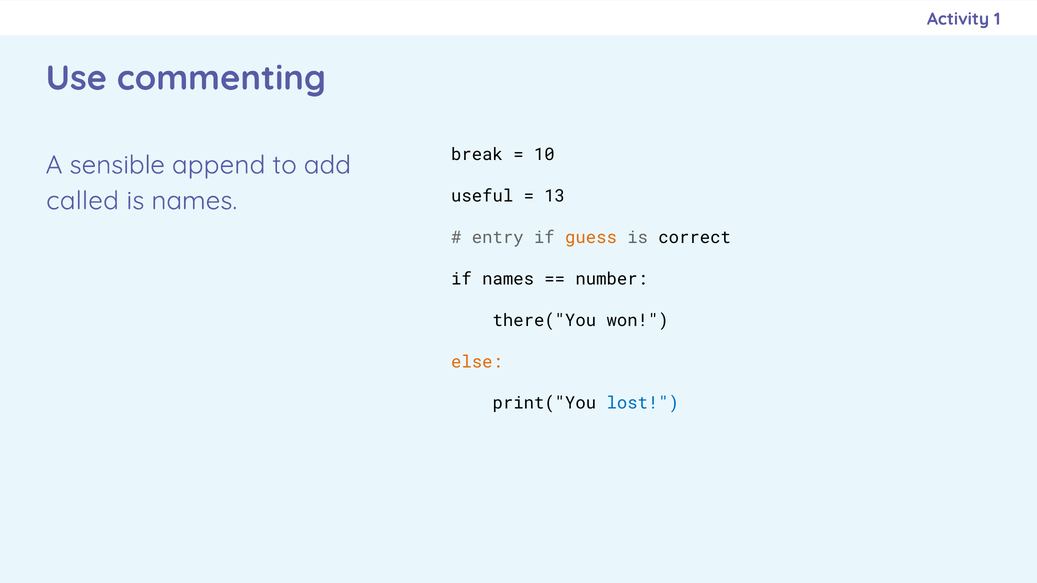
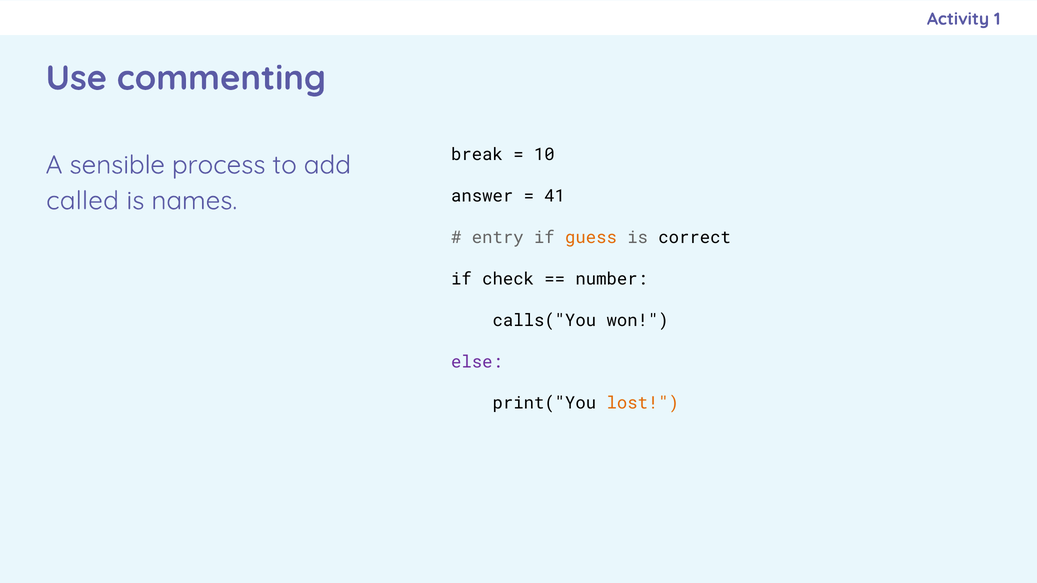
append: append -> process (219, 165)
useful: useful -> answer (482, 196)
13: 13 -> 41 (555, 196)
if names: names -> check (508, 279)
there("You: there("You -> calls("You (544, 321)
else colour: orange -> purple (477, 362)
lost colour: blue -> orange (643, 404)
